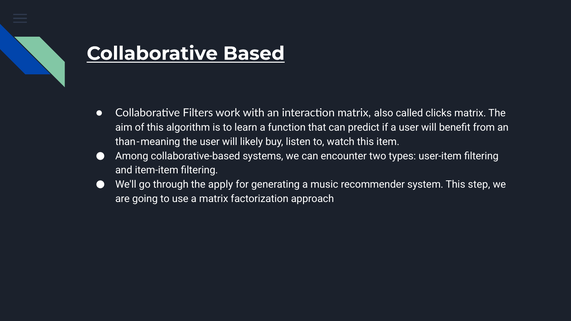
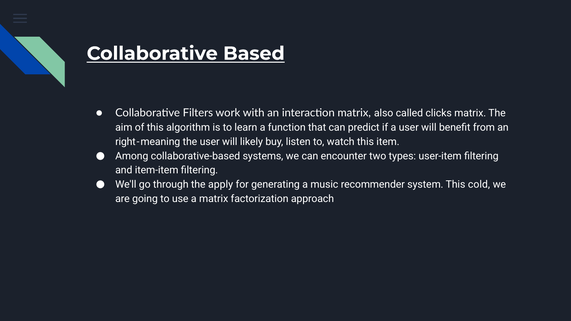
than: than -> right (125, 142)
step: step -> cold (479, 185)
